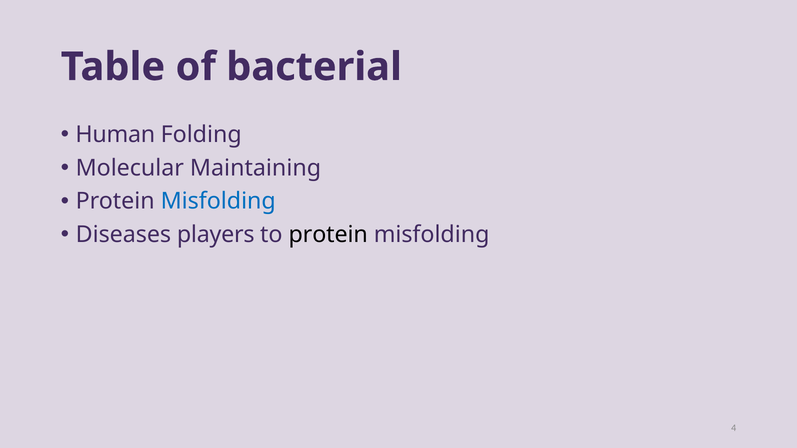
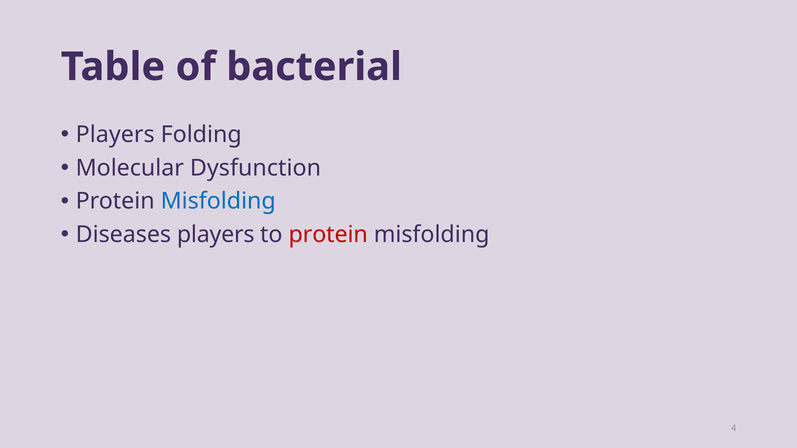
Human: Human -> Players (115, 135)
Maintaining: Maintaining -> Dysfunction (256, 168)
protein colour: black -> red (328, 235)
